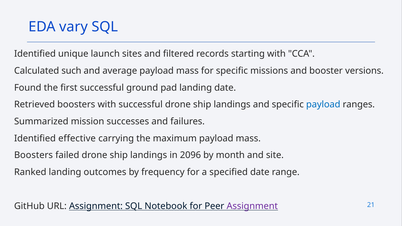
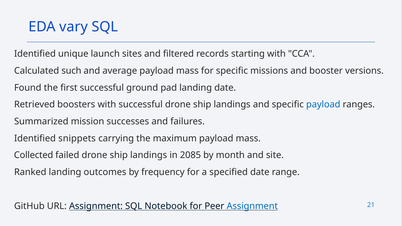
effective: effective -> snippets (77, 138)
Boosters: Boosters -> Collected (34, 155)
2096: 2096 -> 2085 (190, 155)
Assignment colour: purple -> blue (252, 206)
